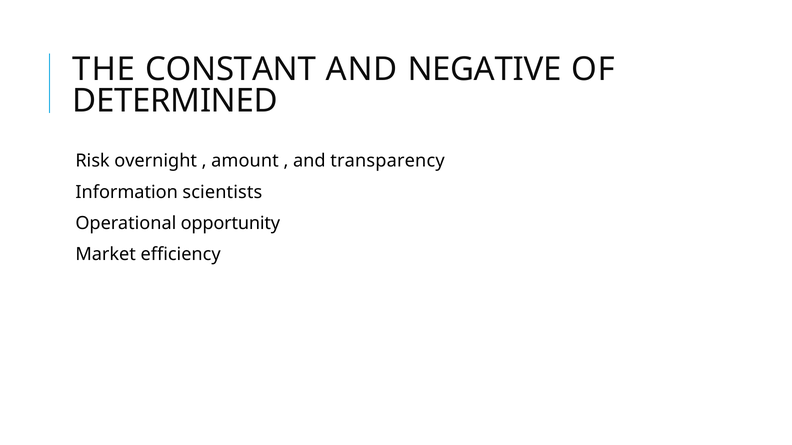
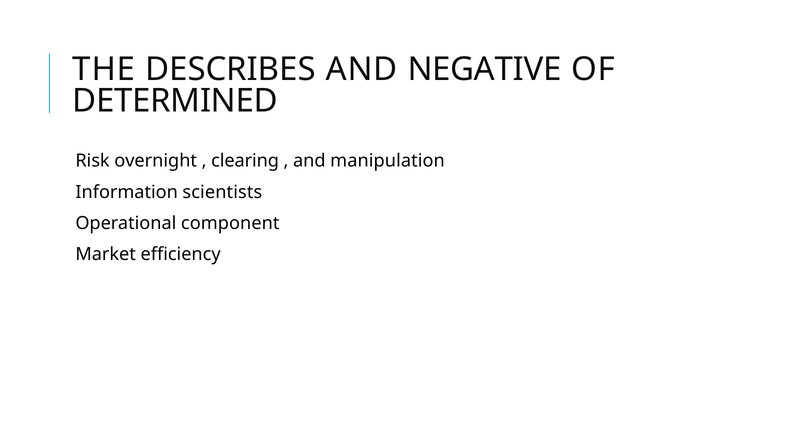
CONSTANT: CONSTANT -> DESCRIBES (231, 69)
amount: amount -> clearing (245, 161)
transparency: transparency -> manipulation (388, 161)
opportunity: opportunity -> component (230, 223)
